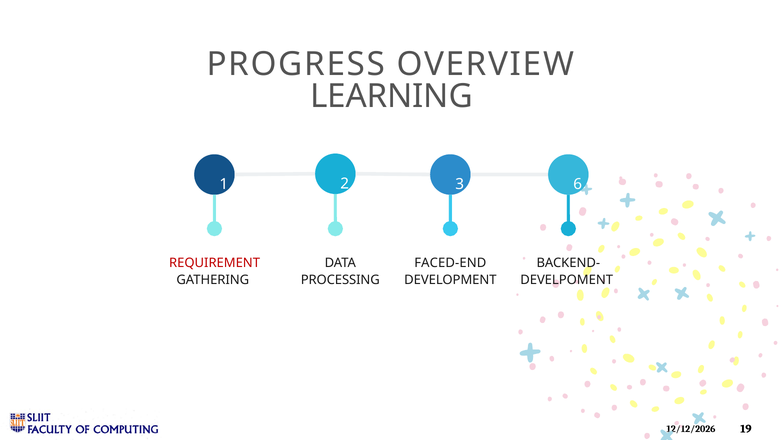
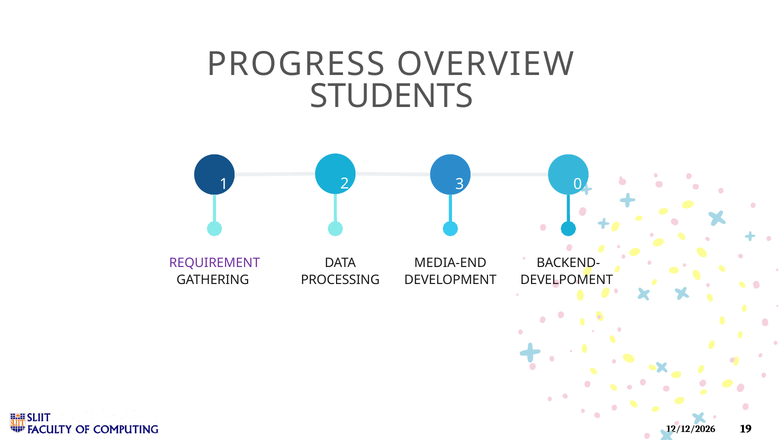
LEARNING: LEARNING -> STUDENTS (392, 97)
6: 6 -> 0 (578, 184)
REQUIREMENT colour: red -> purple (215, 263)
FACED-END: FACED-END -> MEDIA-END (450, 263)
